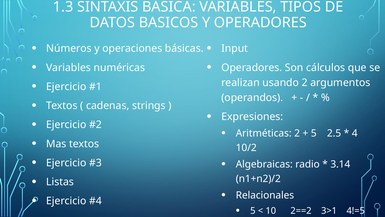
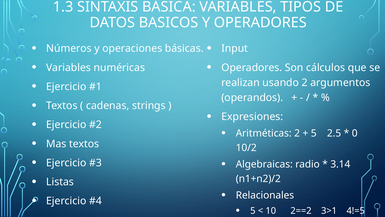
4: 4 -> 0 (355, 133)
